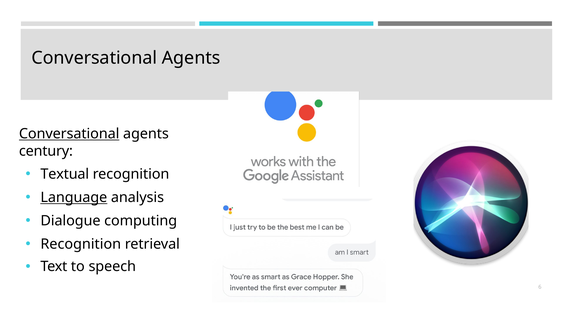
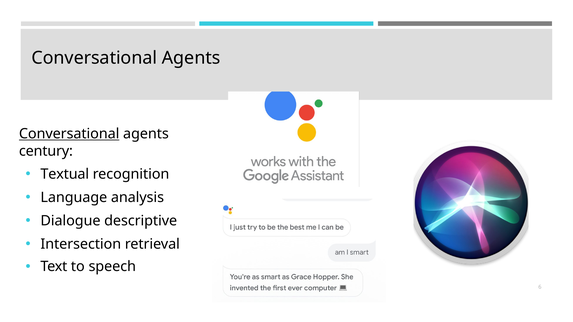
Language underline: present -> none (74, 198)
computing: computing -> descriptive (141, 221)
Recognition: Recognition -> Intersection (81, 244)
